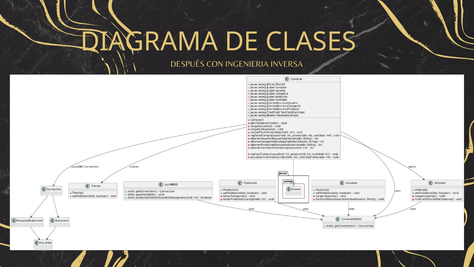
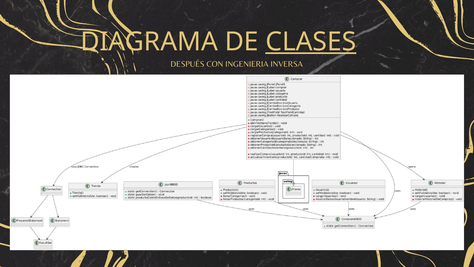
CLASES underline: none -> present (311, 42)
